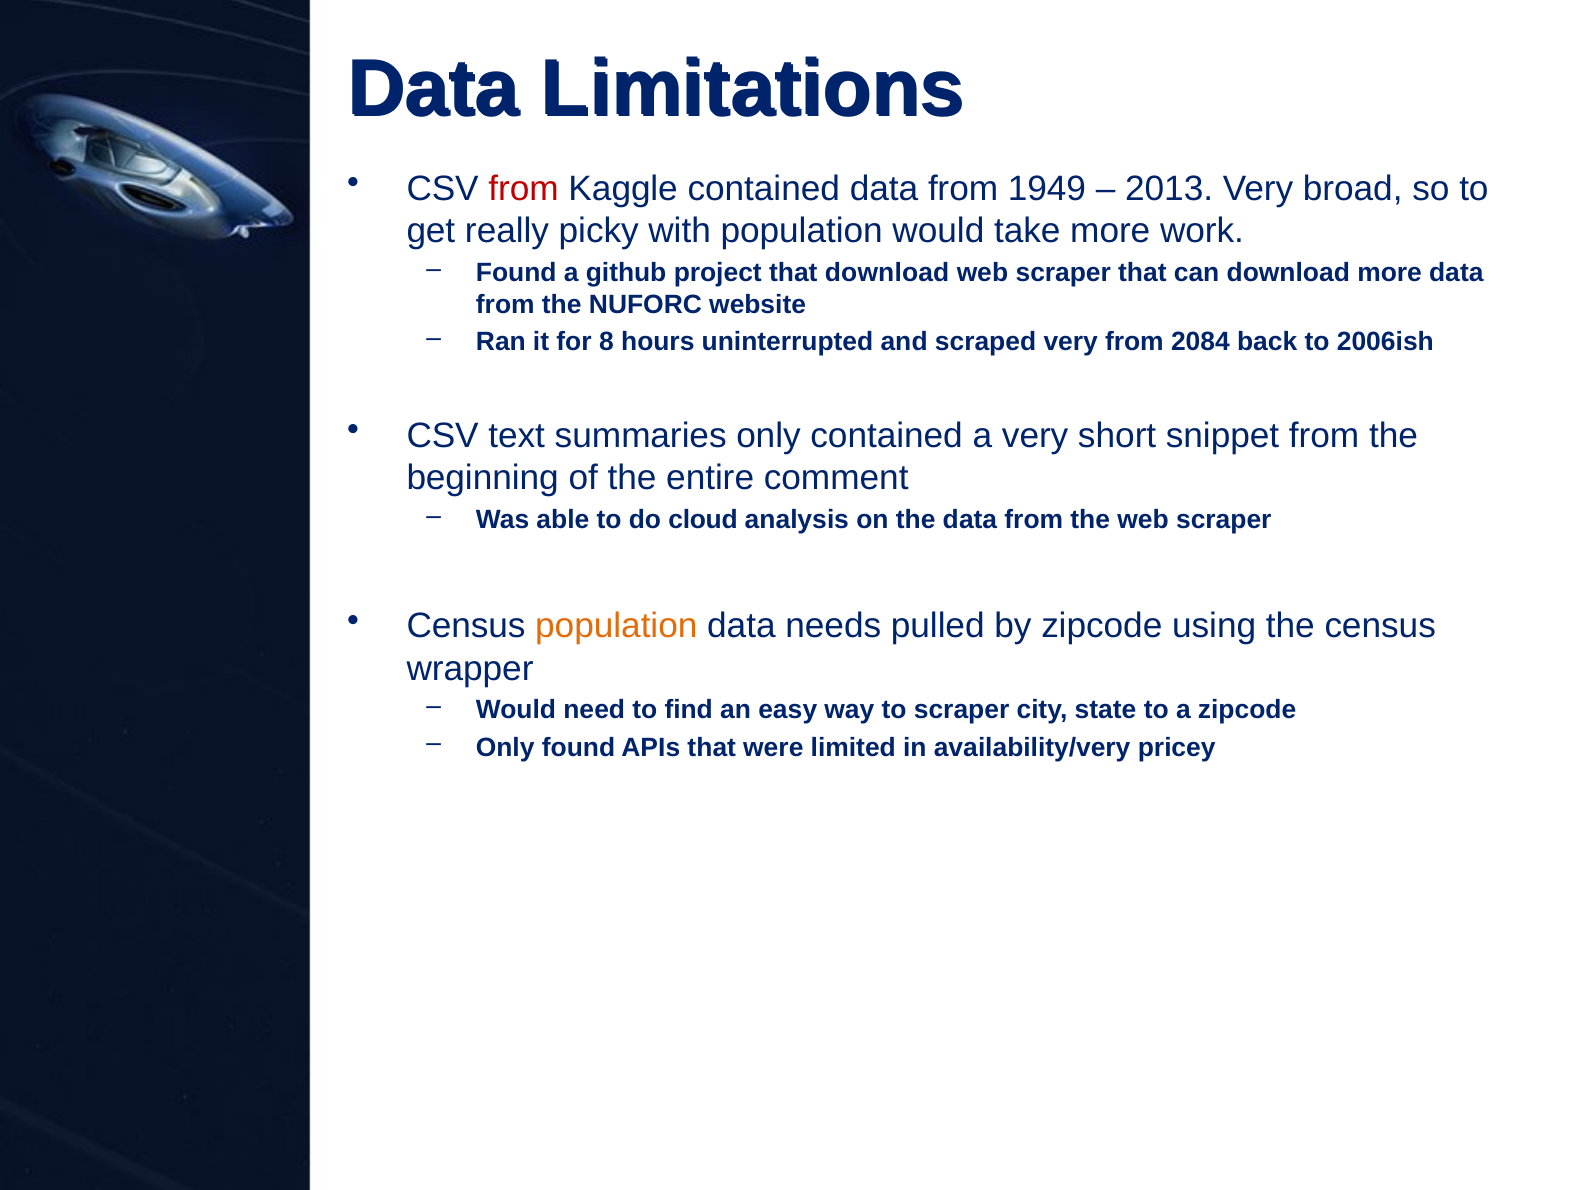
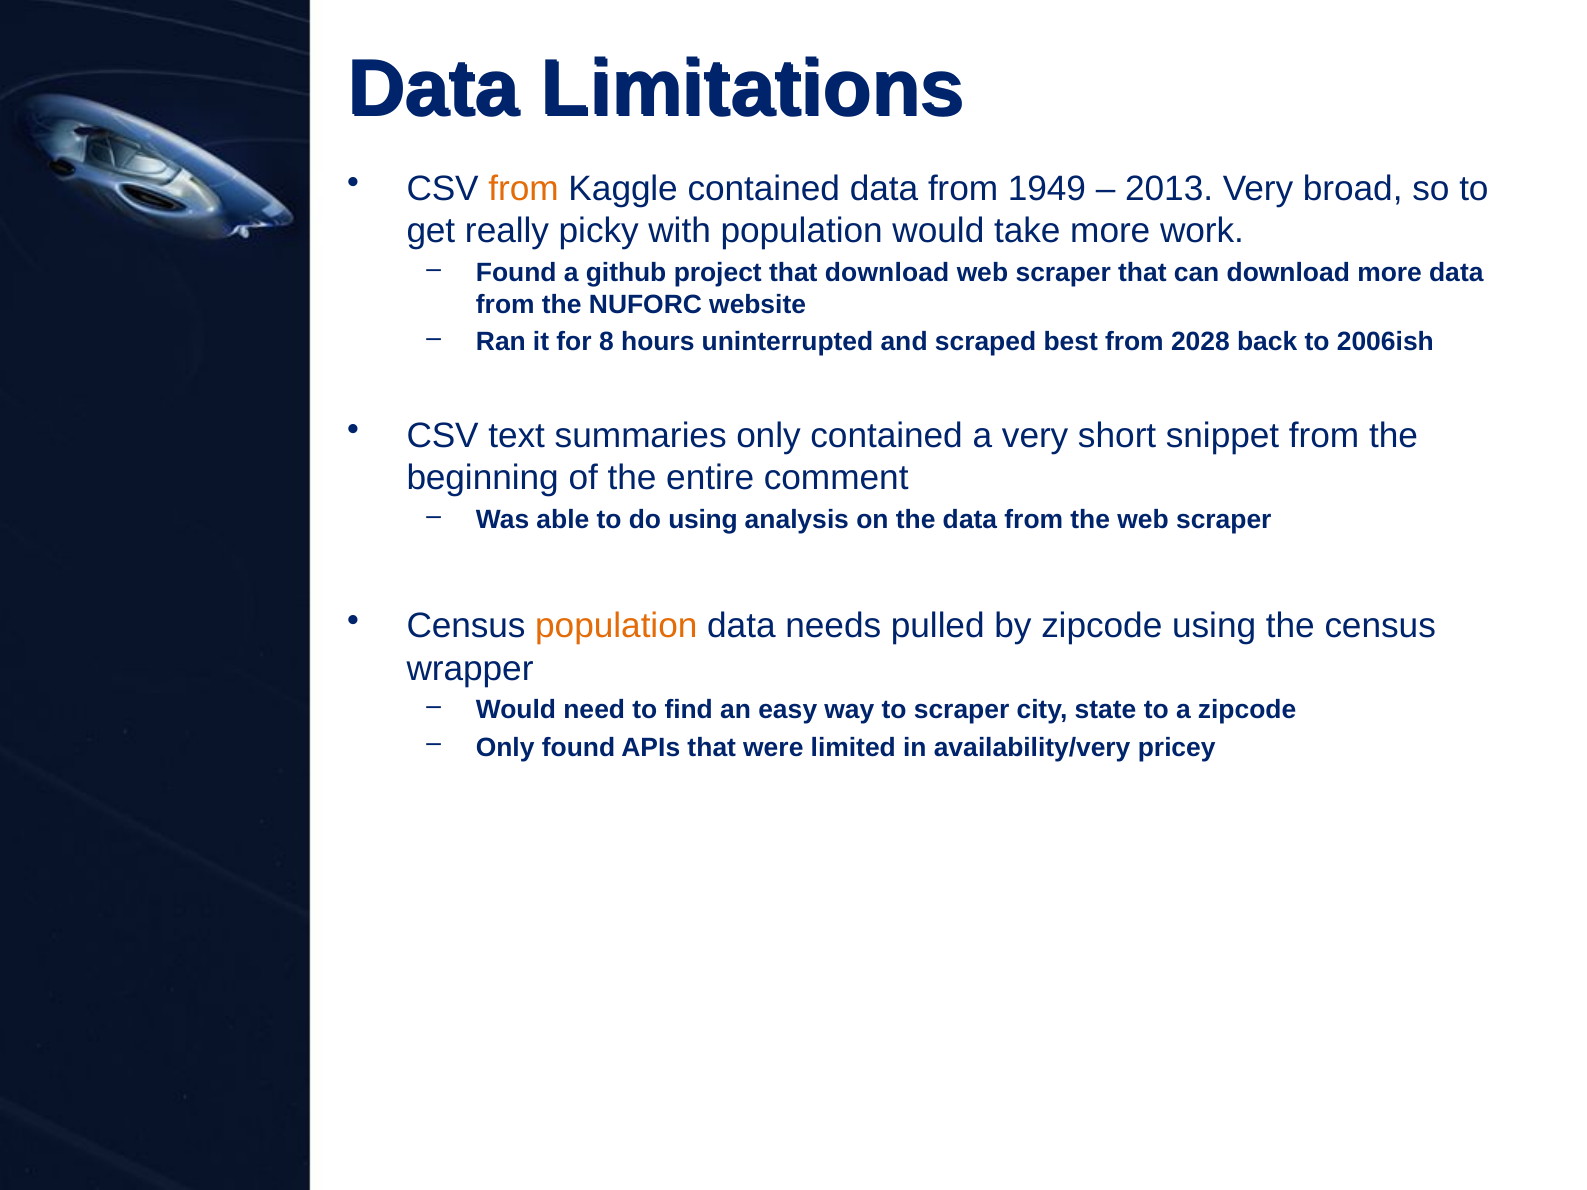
from colour: red -> orange (524, 189)
scraped very: very -> best (1071, 342)
2084: 2084 -> 2028 (1200, 342)
do cloud: cloud -> using (703, 520)
